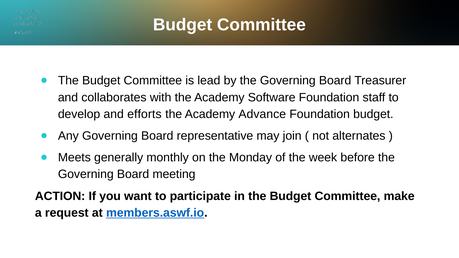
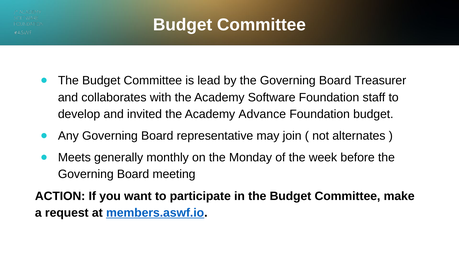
efforts: efforts -> invited (145, 114)
